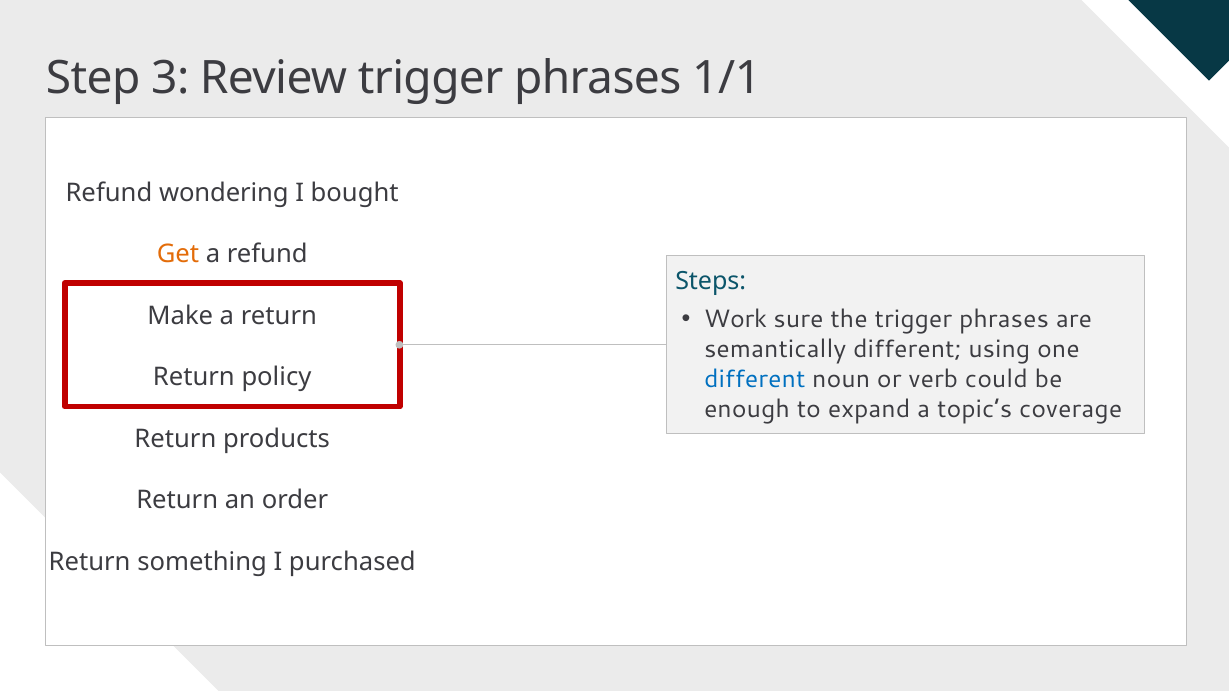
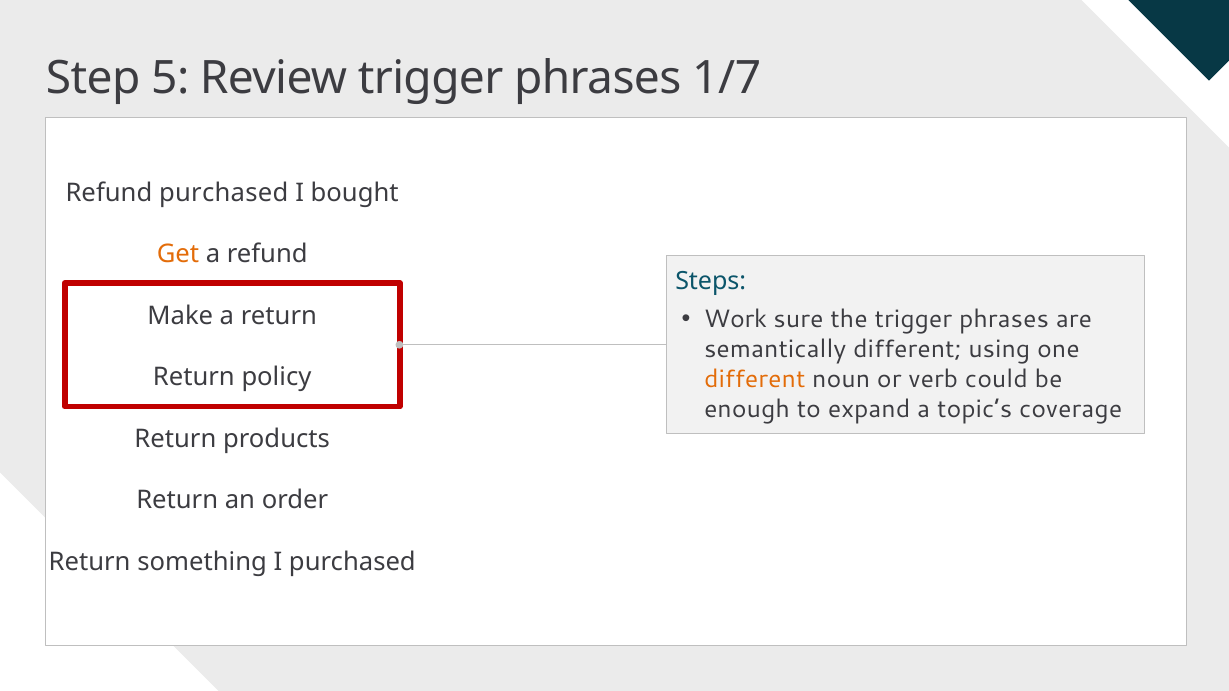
3: 3 -> 5 (170, 78)
1/1: 1/1 -> 1/7 (727, 78)
Refund wondering: wondering -> purchased (224, 193)
different colour: blue -> orange (755, 379)
